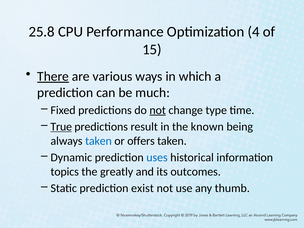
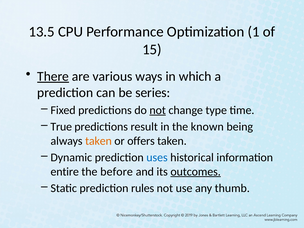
25.8: 25.8 -> 13.5 (42, 32)
4: 4 -> 1 (254, 32)
much: much -> series (153, 93)
True underline: present -> none (61, 127)
taken colour: blue -> orange (98, 141)
topics: topics -> entire (65, 172)
greatly: greatly -> before (117, 172)
outcomes underline: none -> present (196, 172)
exist: exist -> rules (143, 188)
